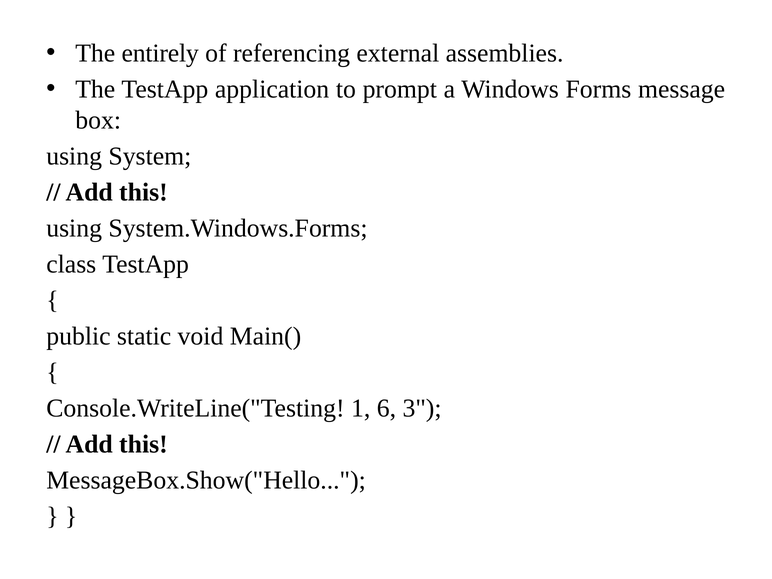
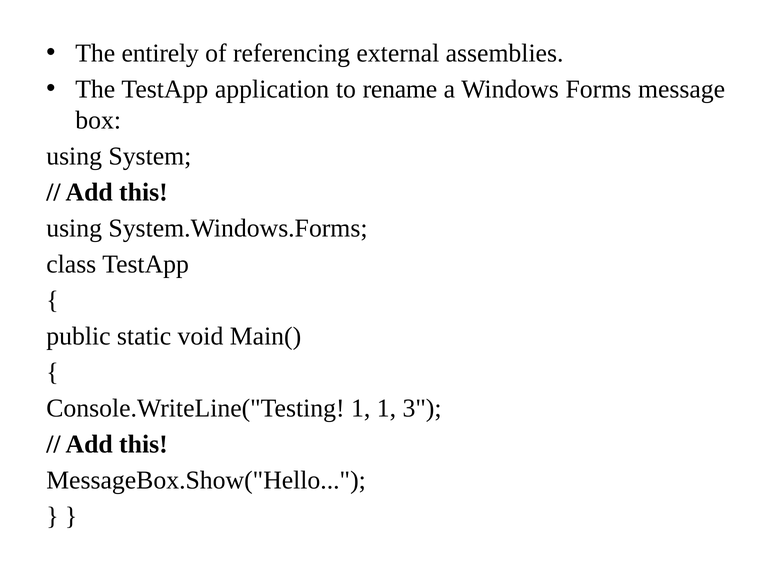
prompt: prompt -> rename (400, 89)
1 6: 6 -> 1 (386, 408)
